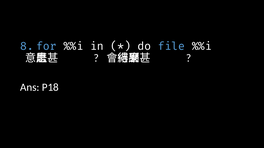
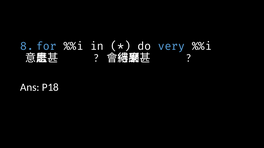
file: file -> very (171, 46)
